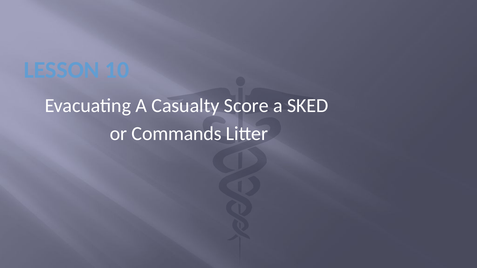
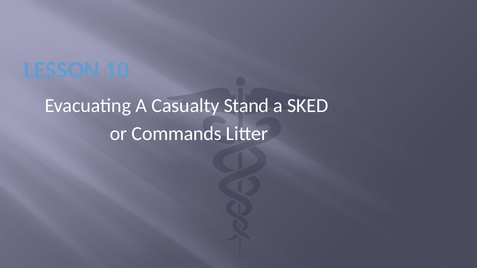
Score: Score -> Stand (246, 106)
